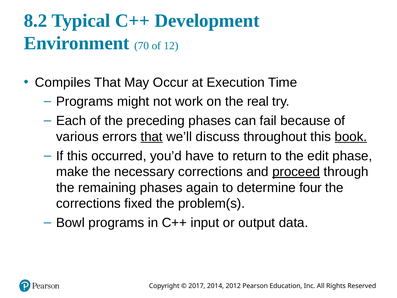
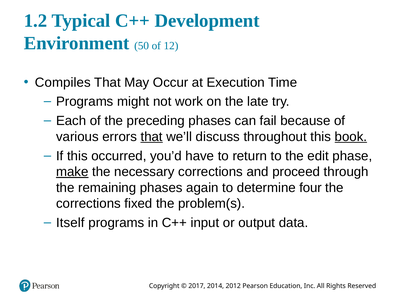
8.2: 8.2 -> 1.2 (36, 21)
70: 70 -> 50 (142, 46)
real: real -> late (258, 102)
make underline: none -> present (72, 172)
proceed underline: present -> none (296, 172)
Bowl: Bowl -> Itself (70, 223)
